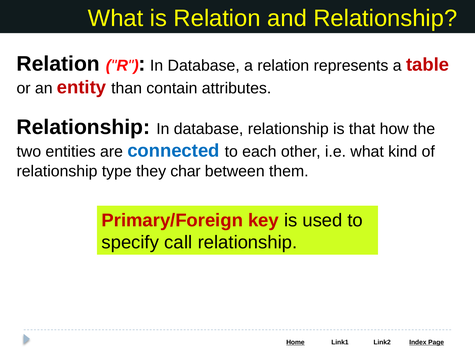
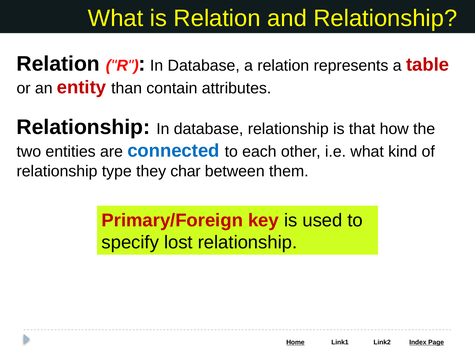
call: call -> lost (178, 243)
